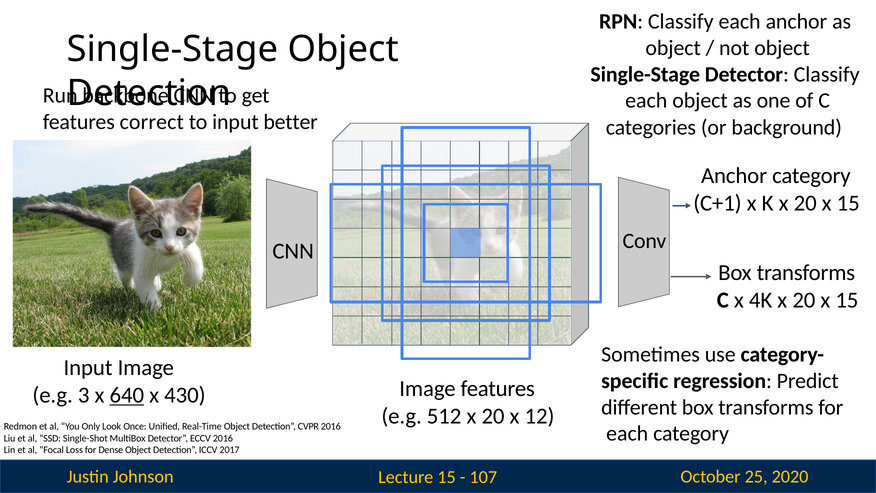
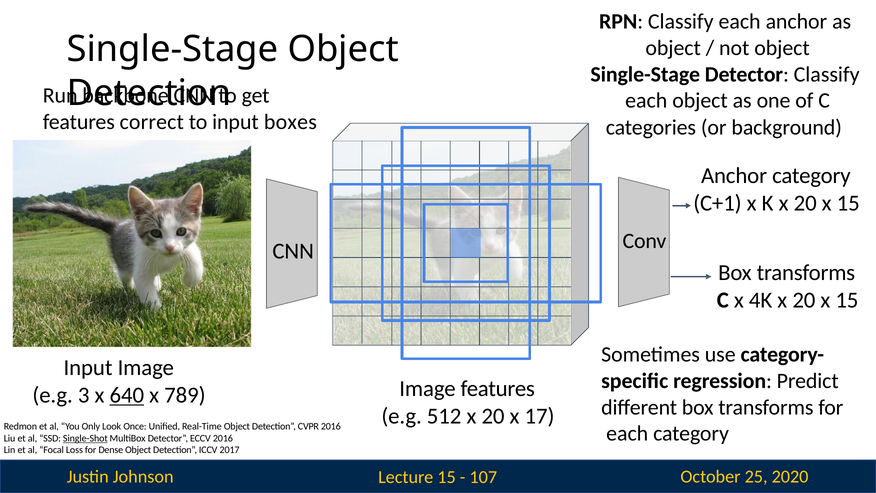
better: better -> boxes (290, 122)
430: 430 -> 789 (185, 395)
12: 12 -> 17 (540, 416)
Single-Shot underline: none -> present (85, 438)
